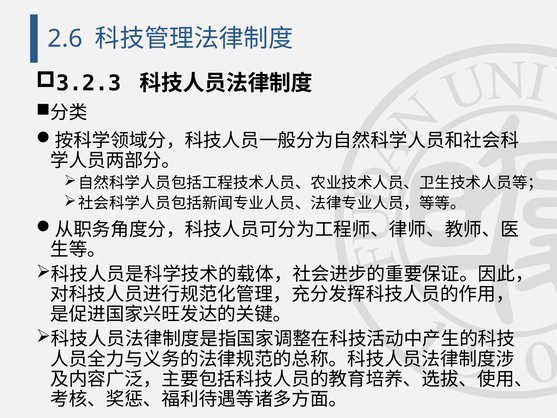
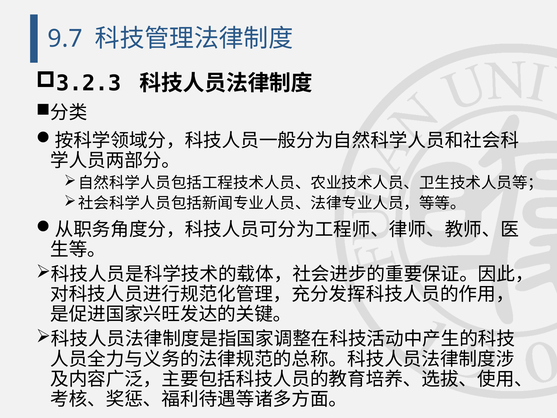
2.6: 2.6 -> 9.7 (65, 39)
